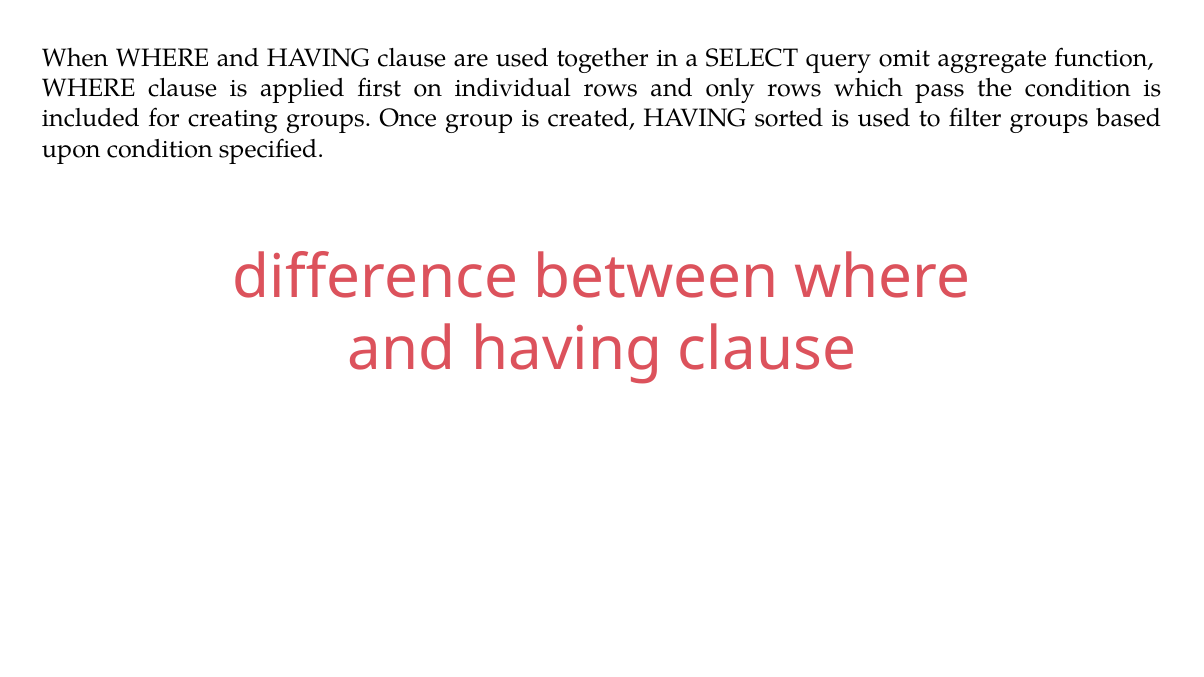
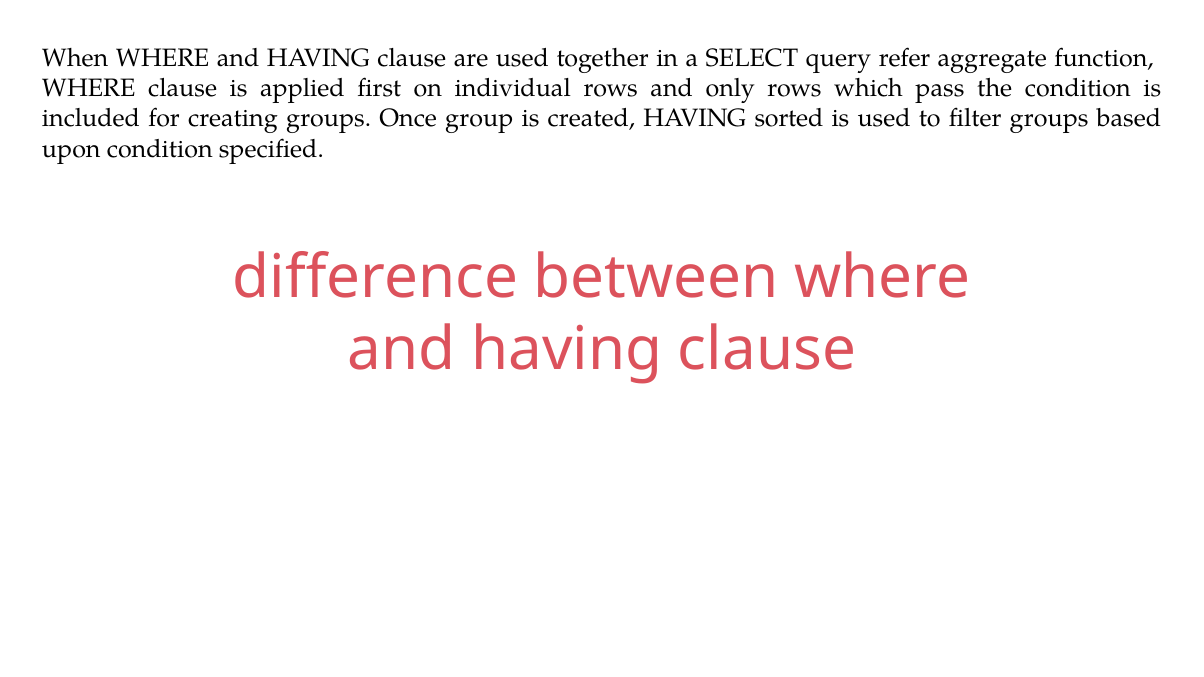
omit: omit -> refer (905, 58)
